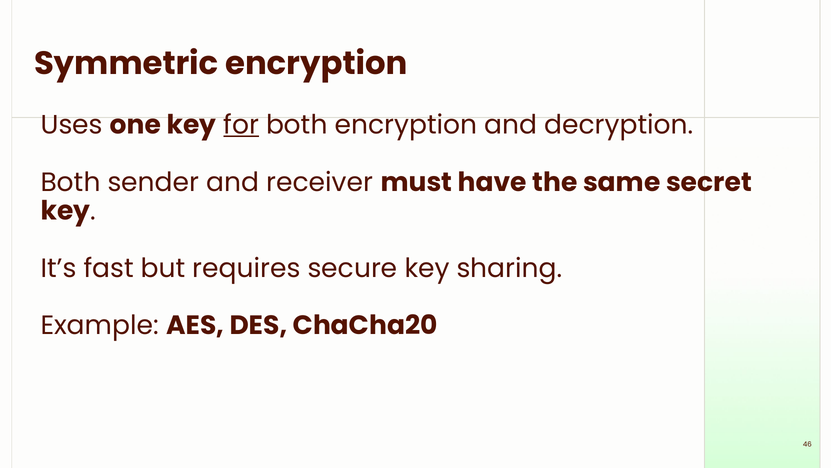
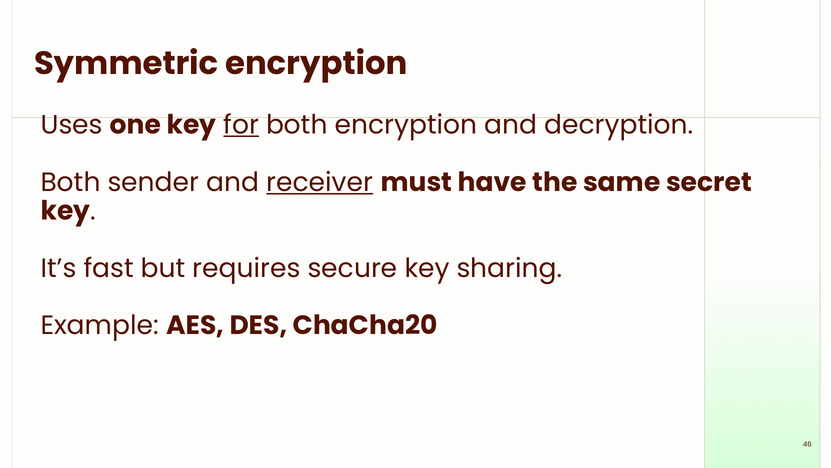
receiver underline: none -> present (320, 182)
